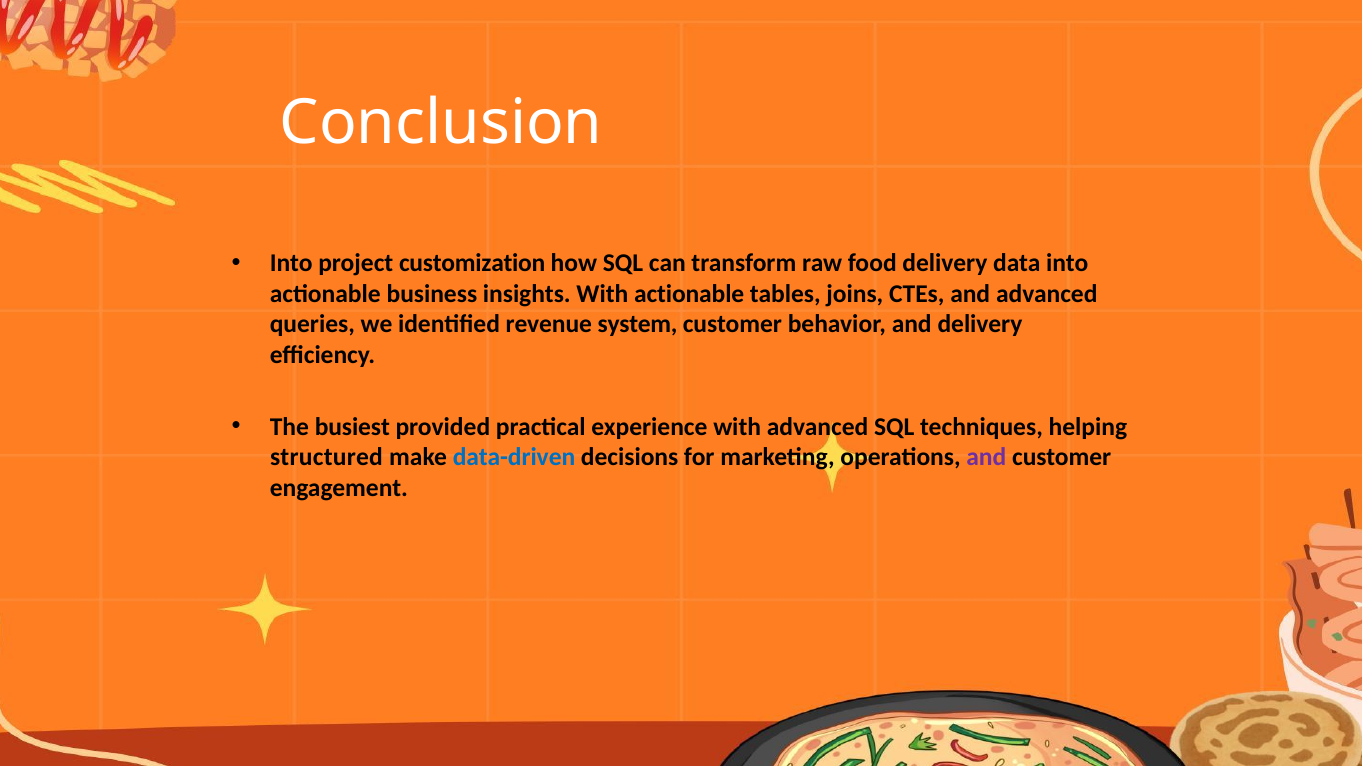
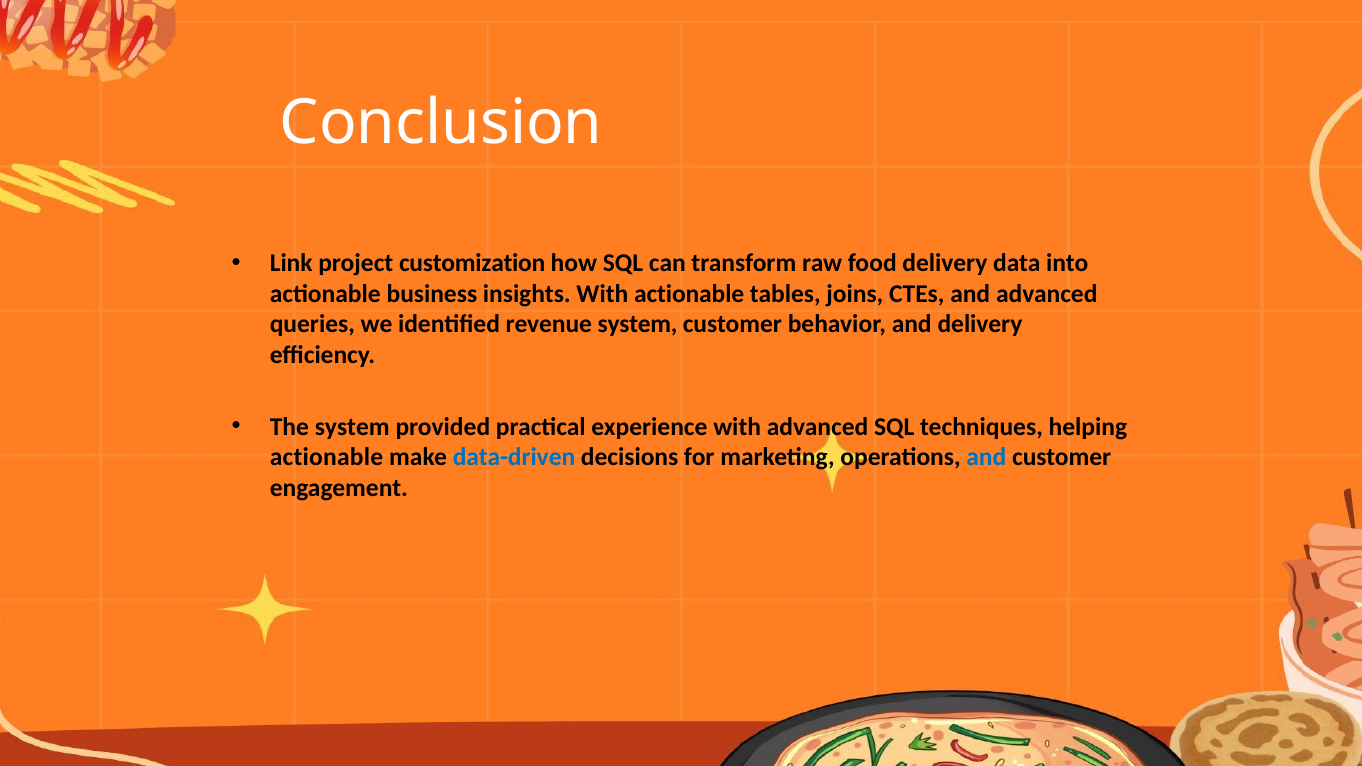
Into: Into -> Link (291, 263)
The busiest: busiest -> system (352, 427)
structured: structured -> actionable (326, 457)
and colour: purple -> blue (986, 457)
